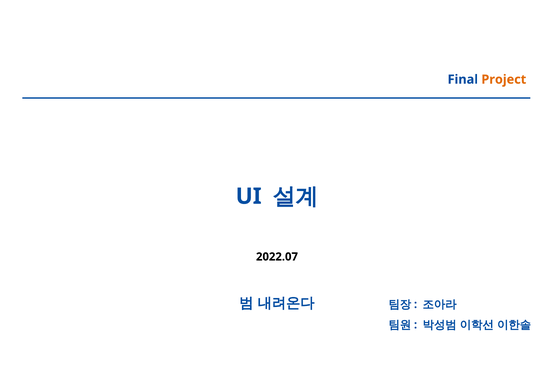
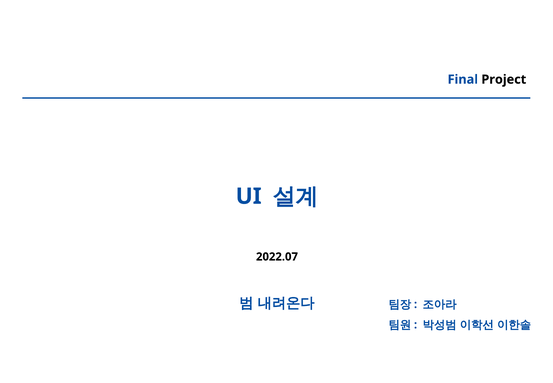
Project colour: orange -> black (504, 79)
